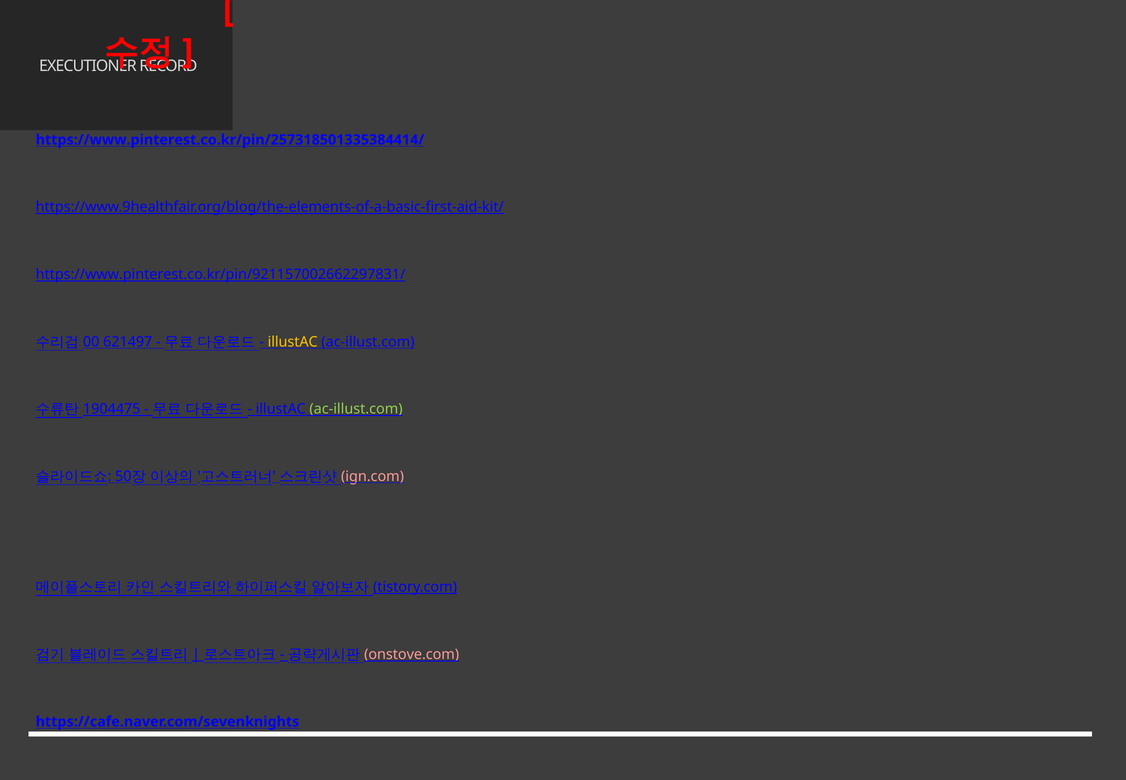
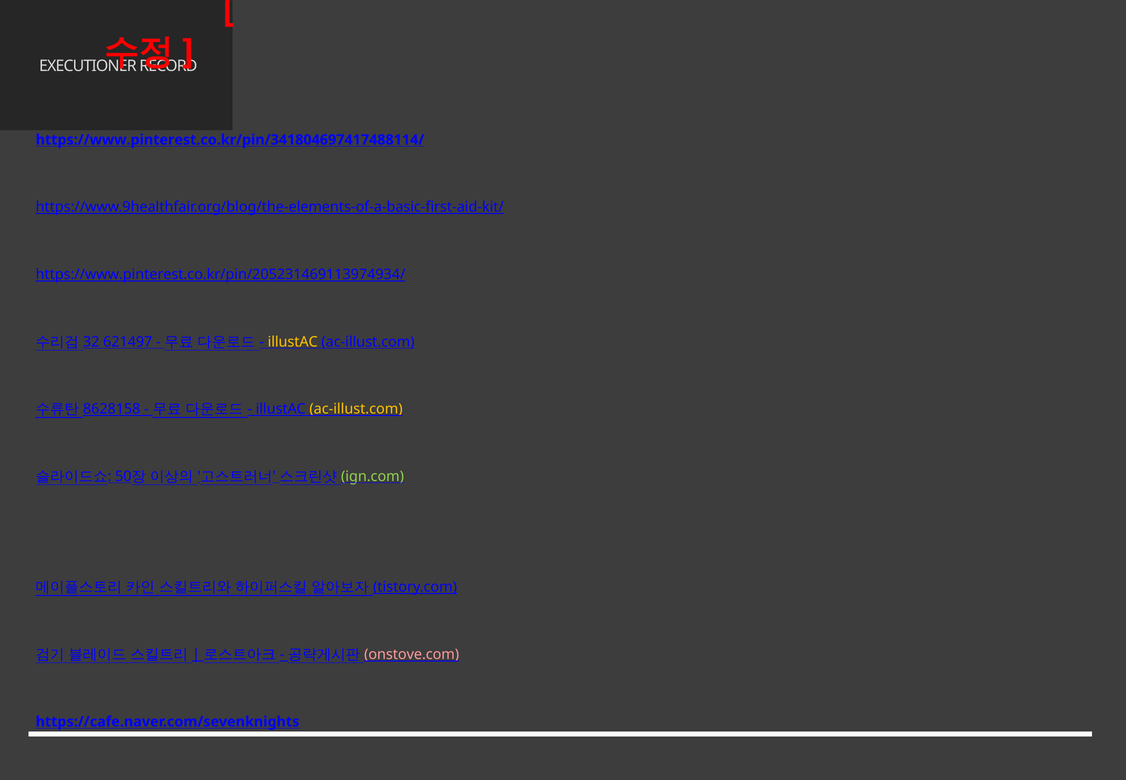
https://www.pinterest.co.kr/pin/257318501335384414/: https://www.pinterest.co.kr/pin/257318501335384414/ -> https://www.pinterest.co.kr/pin/341804697417488114/ (230, 140)
https://www.pinterest.co.kr/pin/921157002662297831/: https://www.pinterest.co.kr/pin/921157002662297831/ -> https://www.pinterest.co.kr/pin/205231469113974934/ (221, 274)
00: 00 -> 32 (91, 342)
1904475: 1904475 -> 8628158 (112, 409)
ac-illust.com colour: light green -> yellow (356, 409)
ign.com colour: pink -> light green (373, 476)
